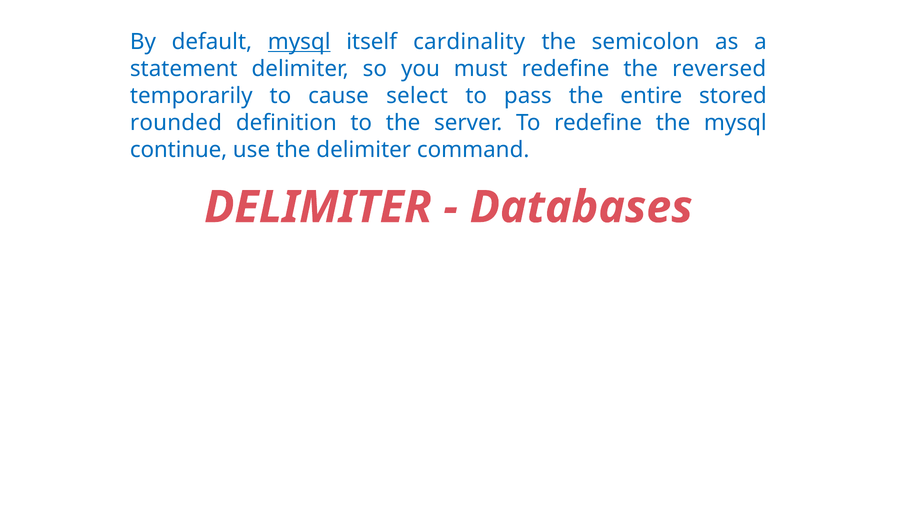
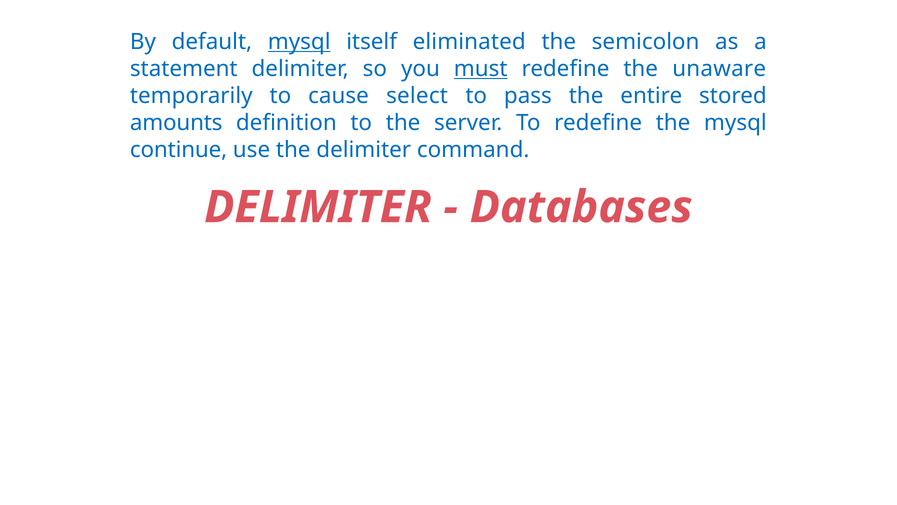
cardinality: cardinality -> eliminated (469, 42)
must underline: none -> present (481, 69)
reversed: reversed -> unaware (719, 69)
rounded: rounded -> amounts (176, 123)
